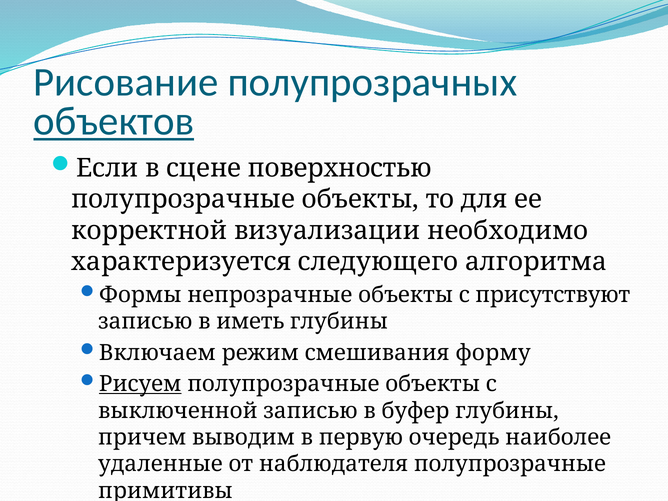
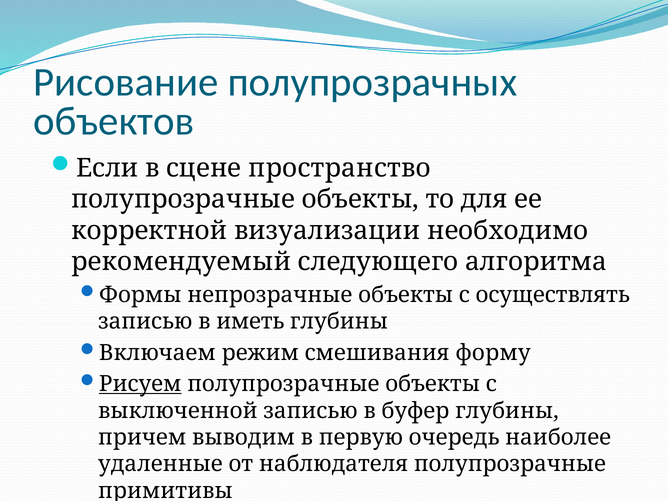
объектов underline: present -> none (114, 121)
поверхностью: поверхностью -> пространство (339, 168)
характеризуется: характеризуется -> рекомендуемый (181, 262)
присутствуют: присутствуют -> осуществлять (553, 295)
